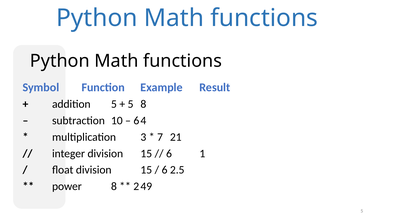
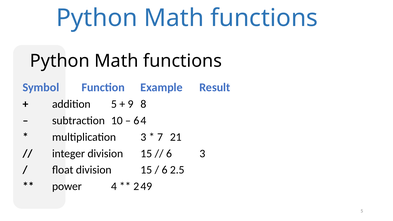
5: 5 -> 9 (131, 104)
6 1: 1 -> 3 (202, 154)
power 8: 8 -> 4 (114, 186)
